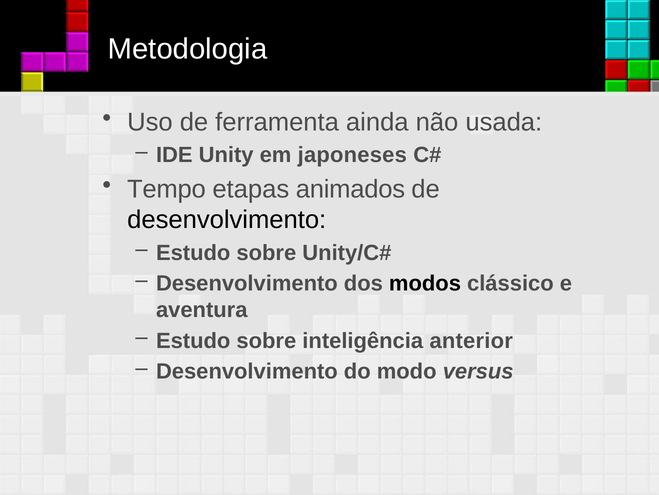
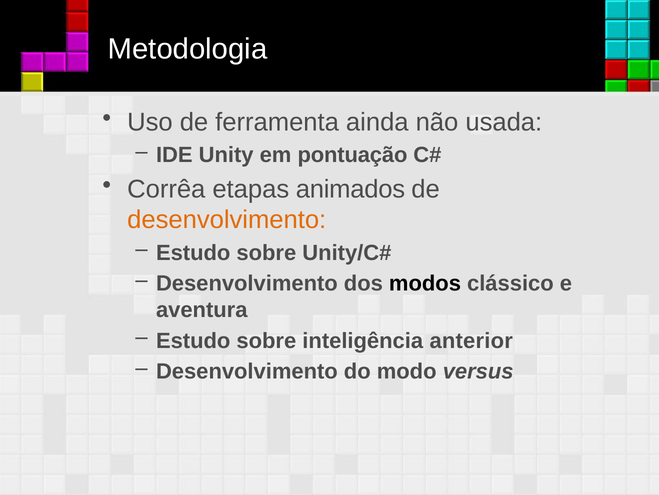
japoneses: japoneses -> pontuação (352, 155)
Tempo: Tempo -> Corrêa (166, 189)
desenvolvimento colour: black -> orange (227, 220)
